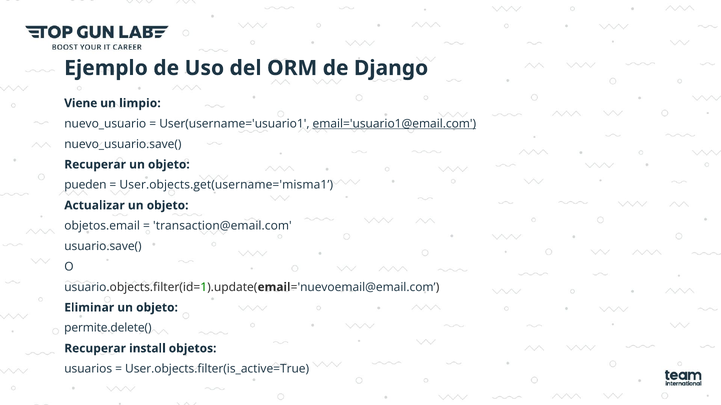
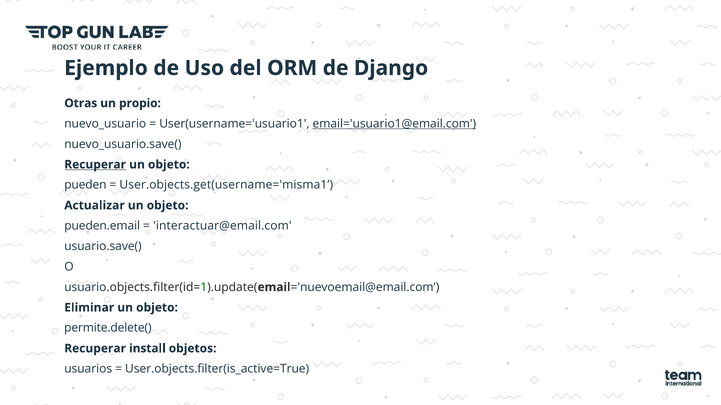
Viene: Viene -> Otras (81, 103)
limpio: limpio -> propio (140, 103)
Recuperar underline: none -> present (95, 165)
objetos.email: objetos.email -> pueden.email (102, 226)
transaction@email.com: transaction@email.com -> interactuar@email.com (222, 226)
